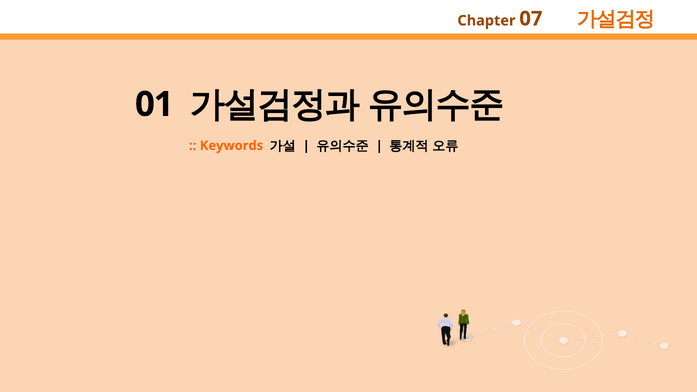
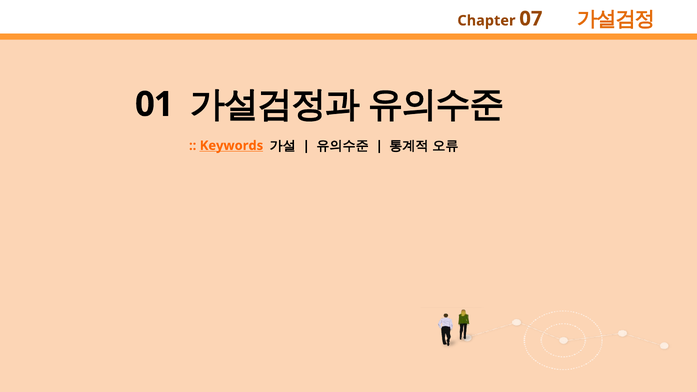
Keywords underline: none -> present (231, 146)
